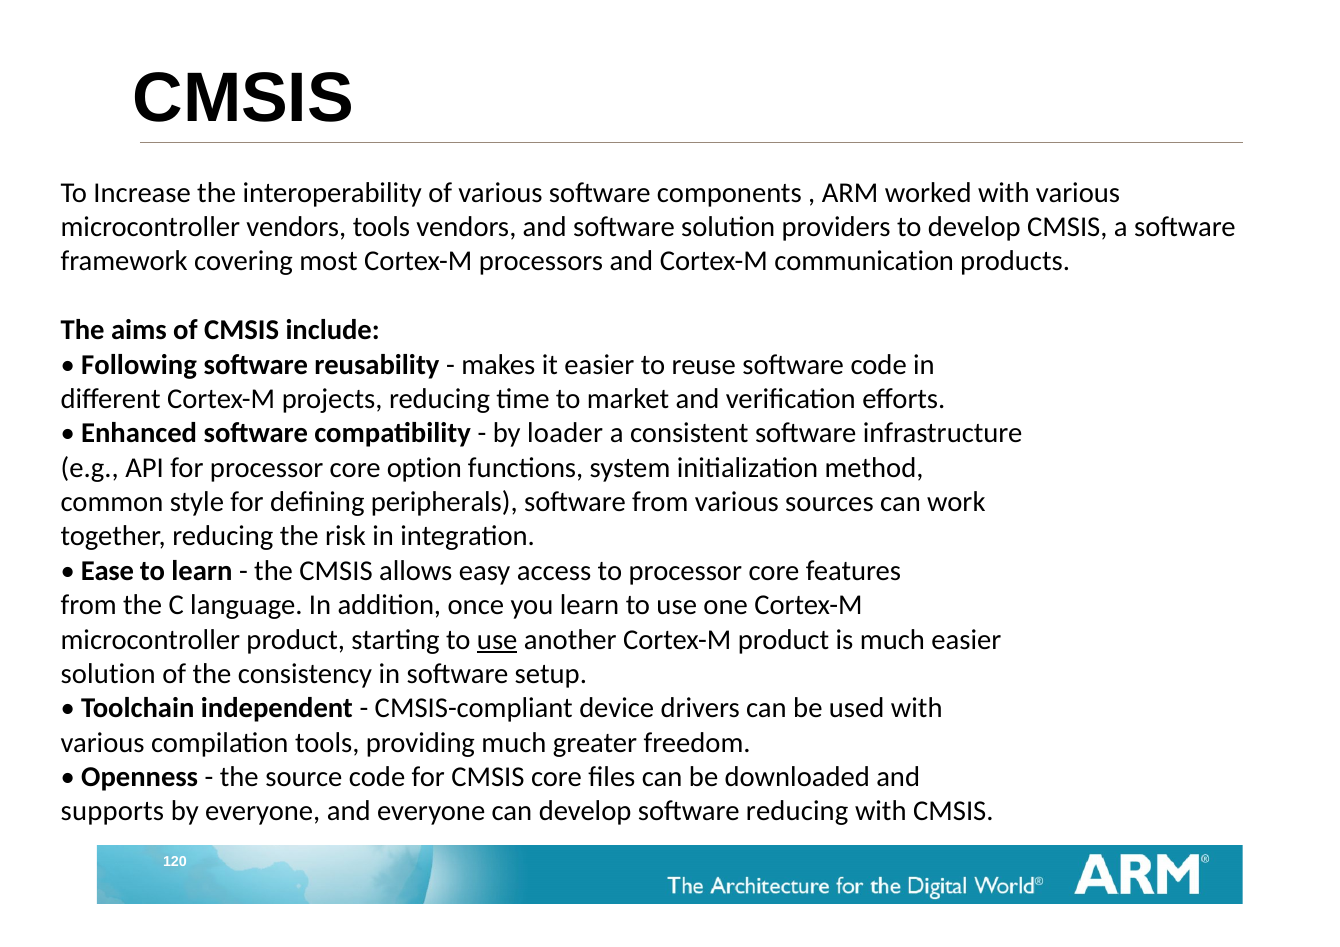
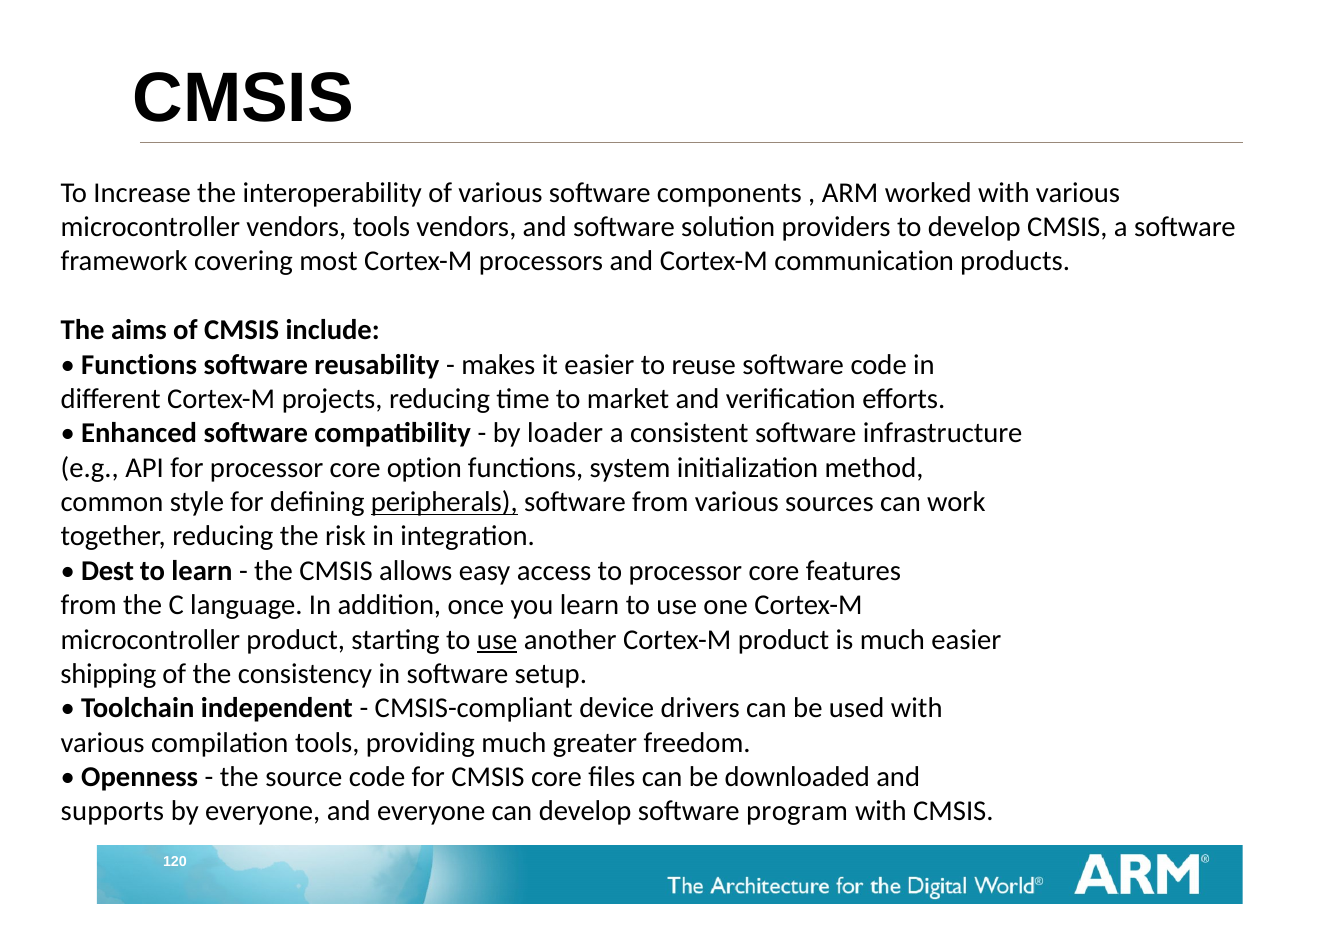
Following: Following -> Functions (139, 365)
peripherals underline: none -> present (444, 502)
Ease: Ease -> Dest (107, 571)
solution: solution -> shipping (108, 674)
software reducing: reducing -> program (797, 811)
